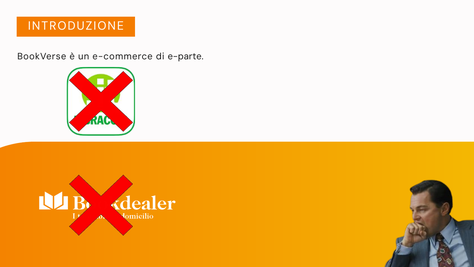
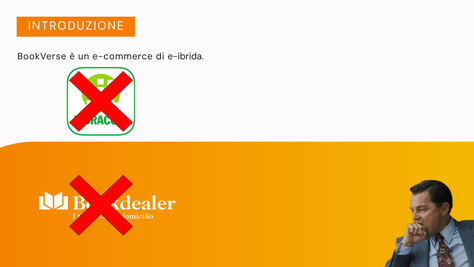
e-parte: e-parte -> e-ibrida (186, 56)
